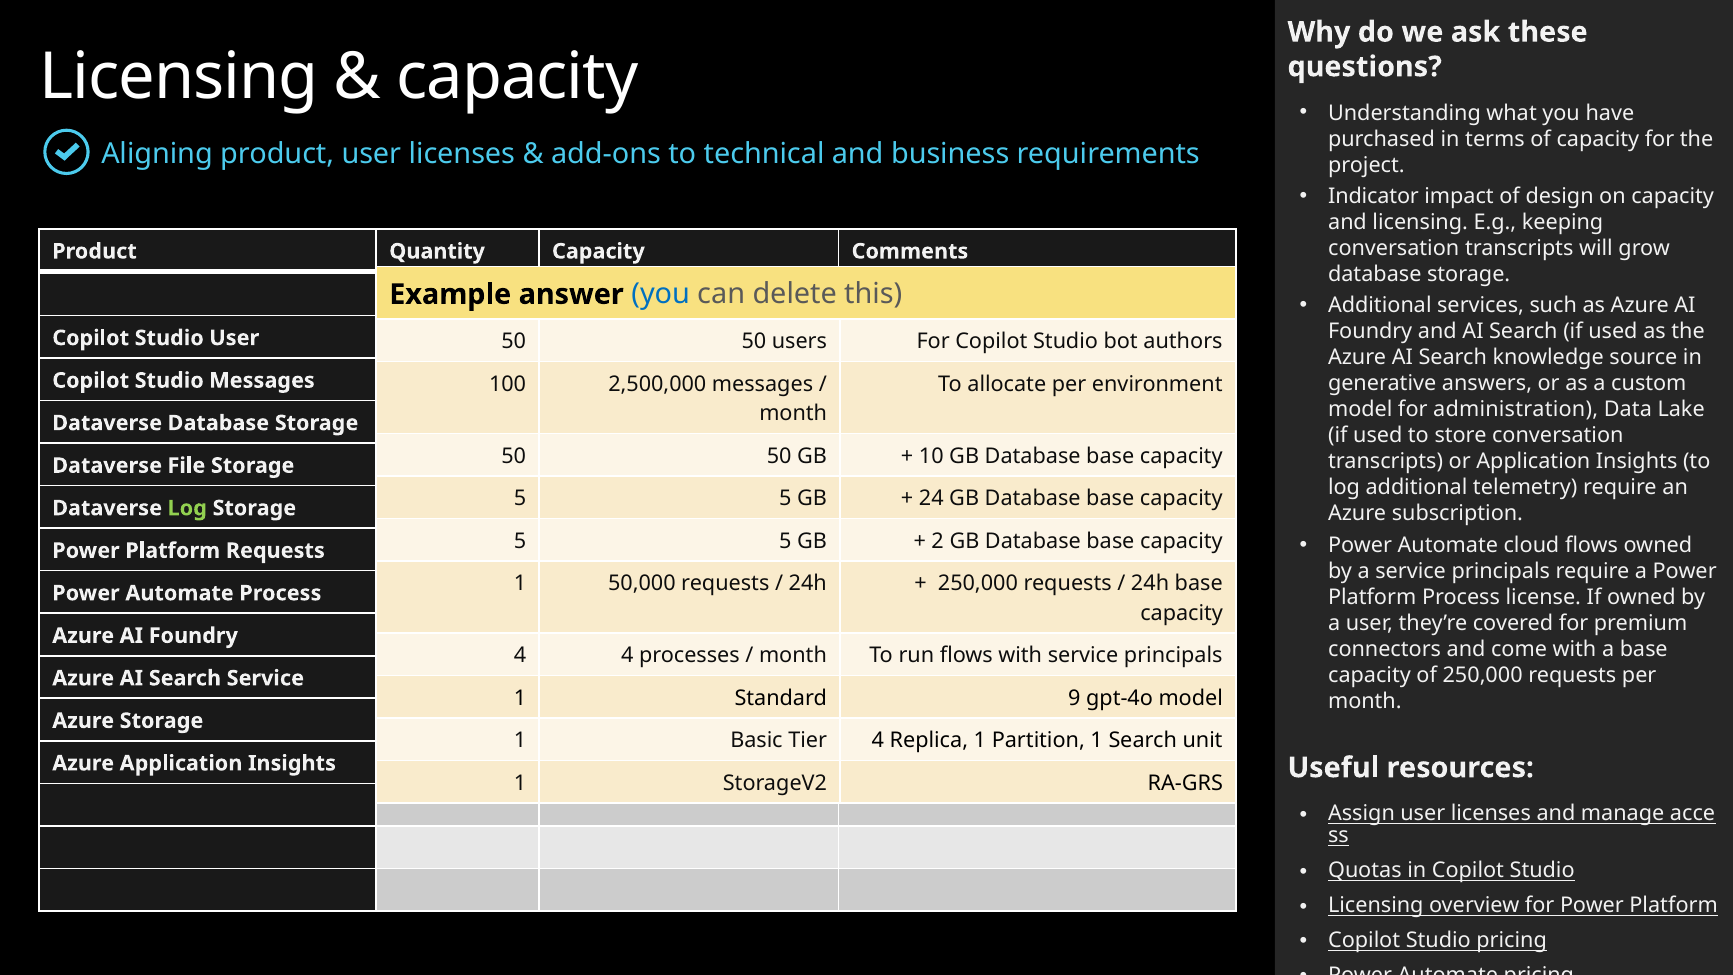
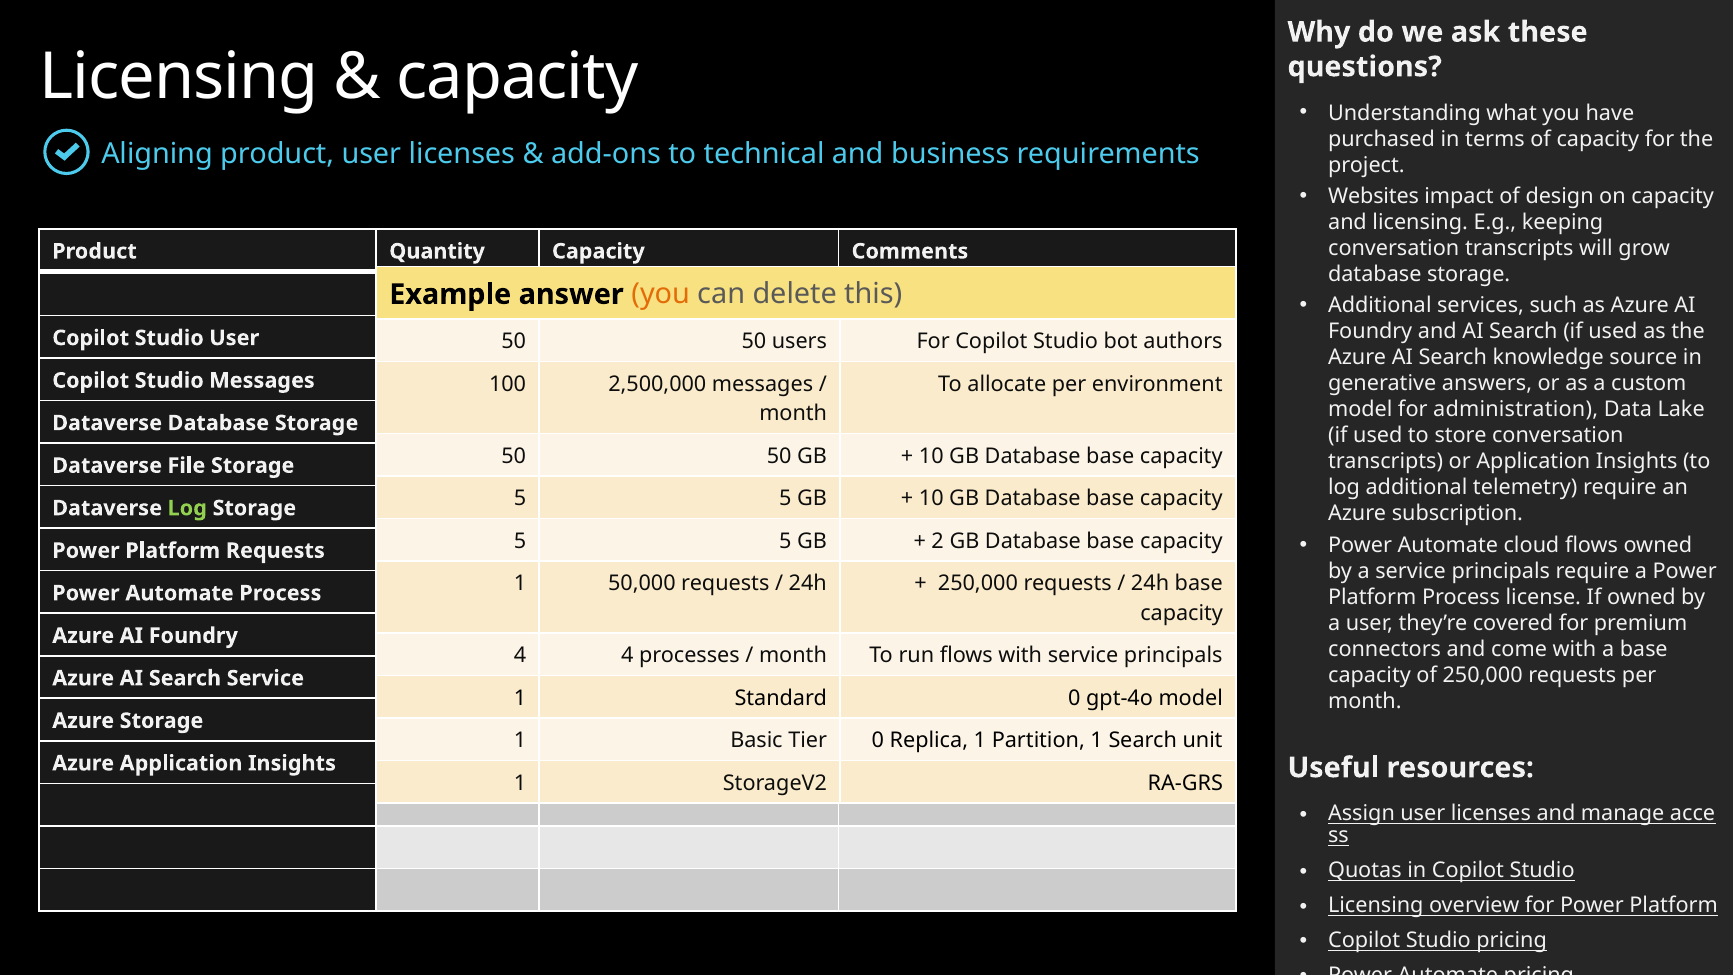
Indicator: Indicator -> Websites (1374, 196)
you colour: blue -> orange (661, 294)
24: 24 -> 10 (931, 498)
Standard 9: 9 -> 0 (1074, 698)
Tier 4: 4 -> 0 (878, 740)
